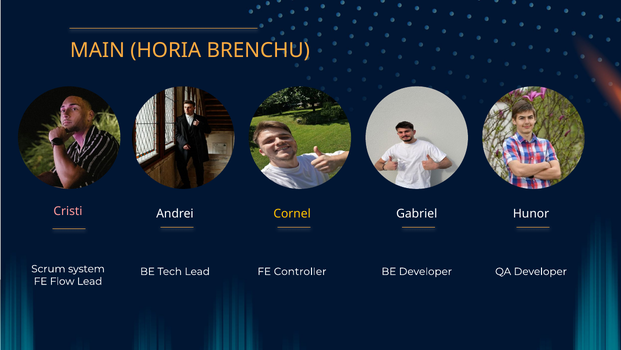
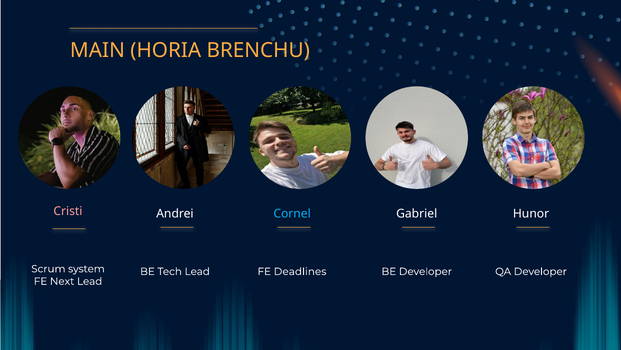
Cornel colour: yellow -> light blue (292, 213)
Controller: Controller -> Deadlines (300, 271)
Flow: Flow -> Next (62, 281)
